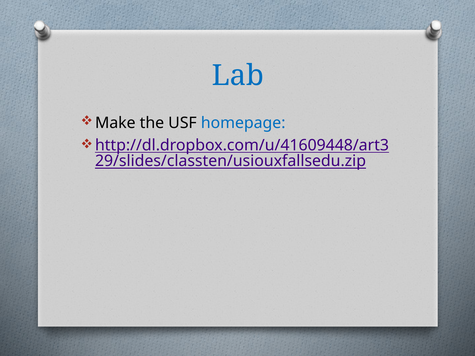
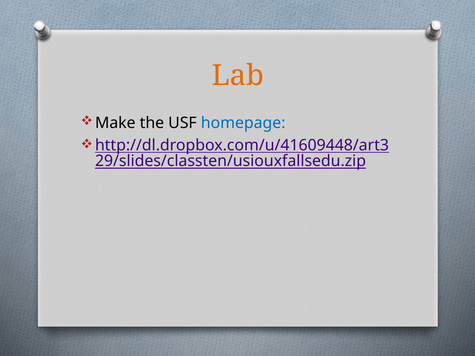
Lab colour: blue -> orange (238, 76)
